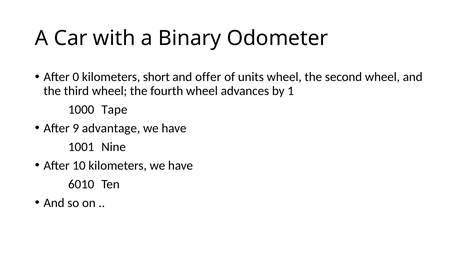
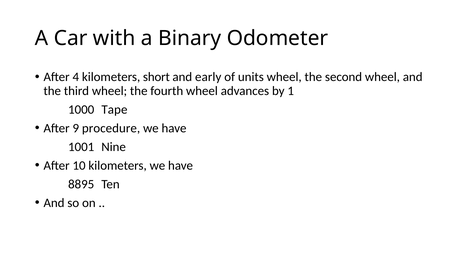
0: 0 -> 4 (76, 77)
offer: offer -> early (208, 77)
advantage: advantage -> procedure (111, 129)
6010: 6010 -> 8895 (81, 185)
